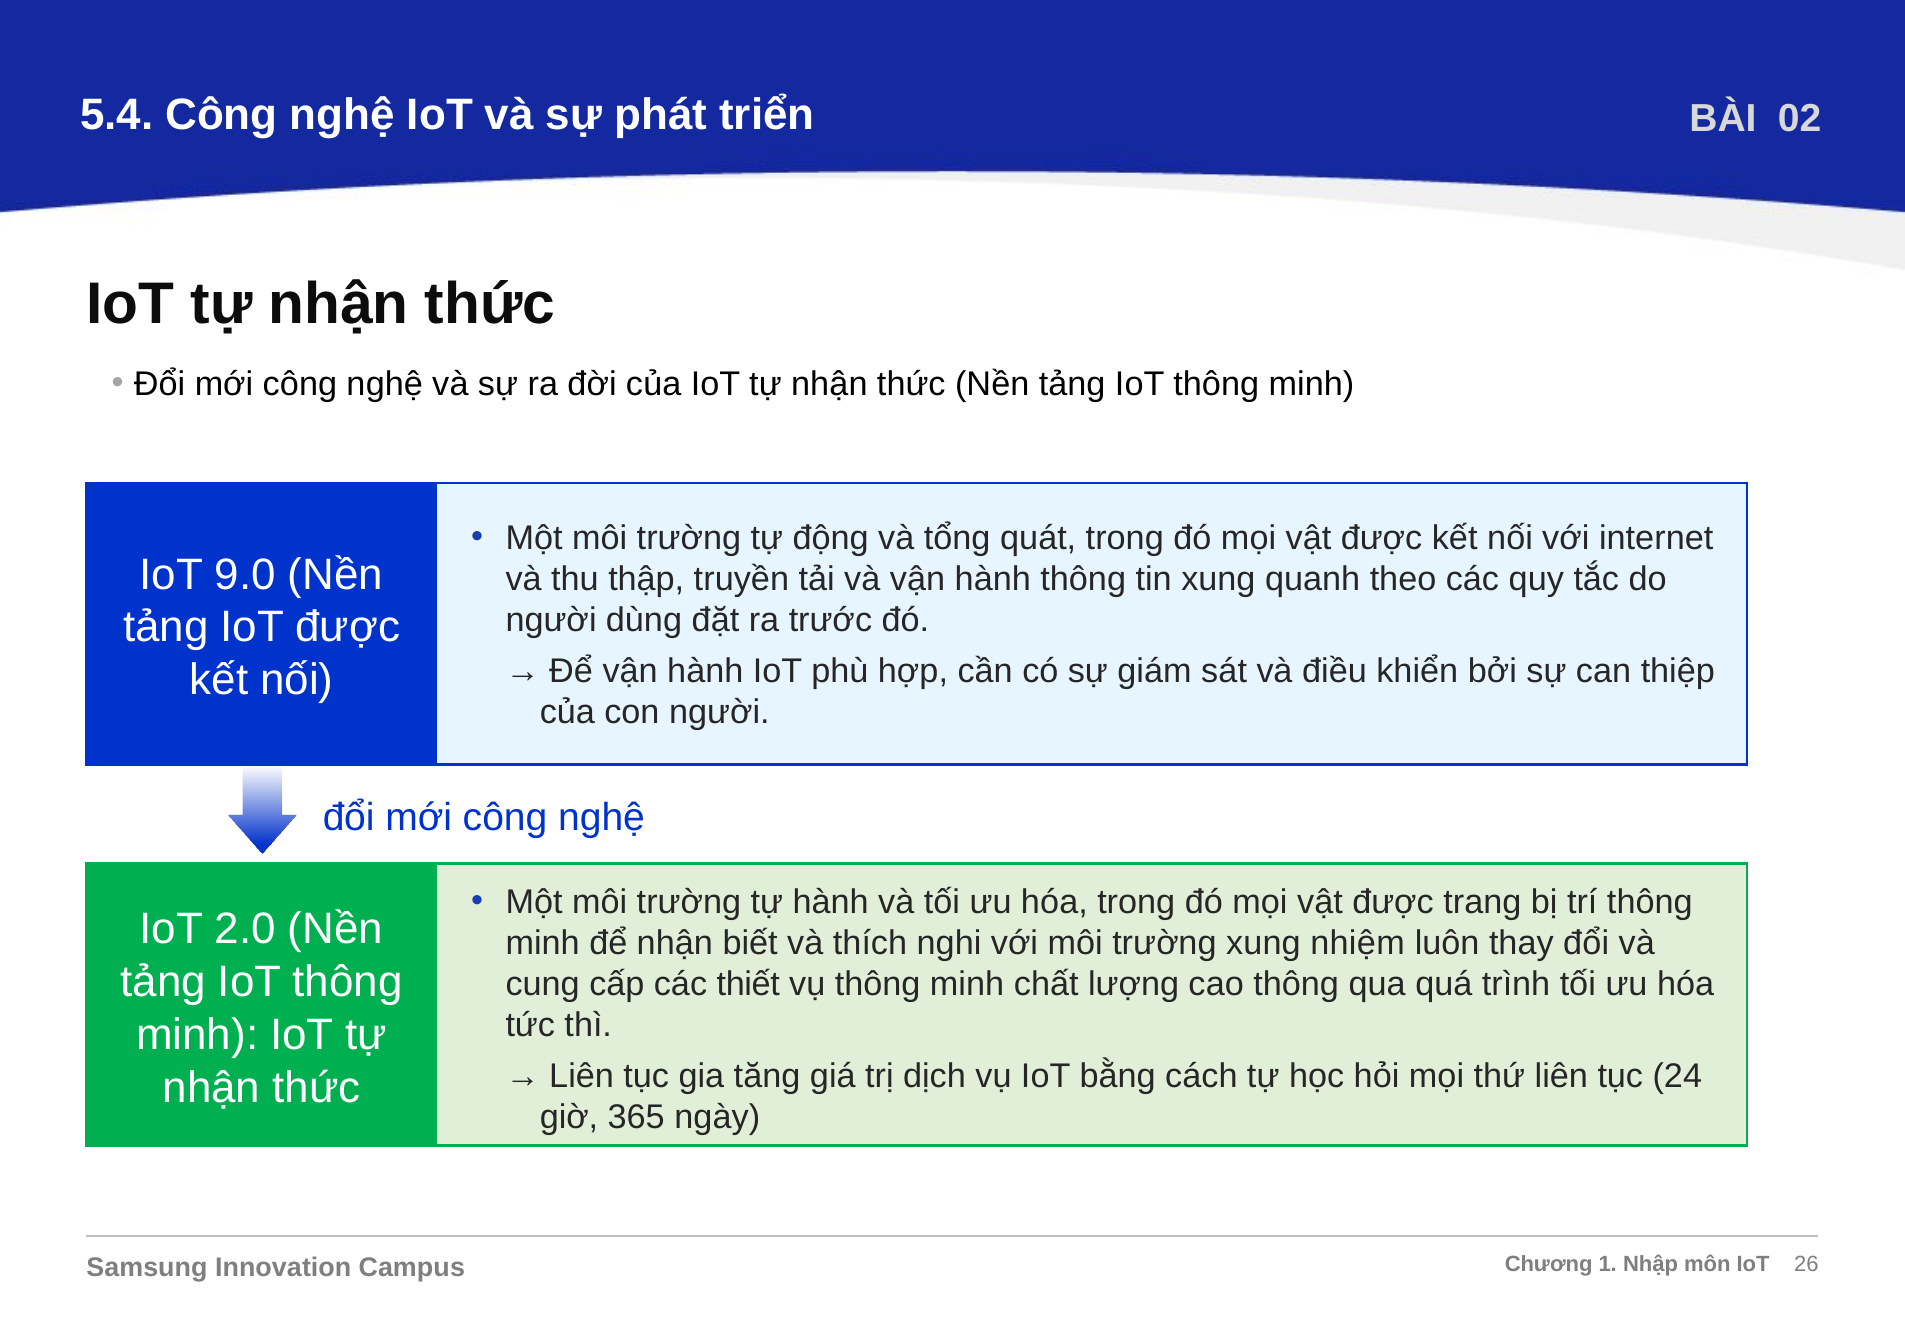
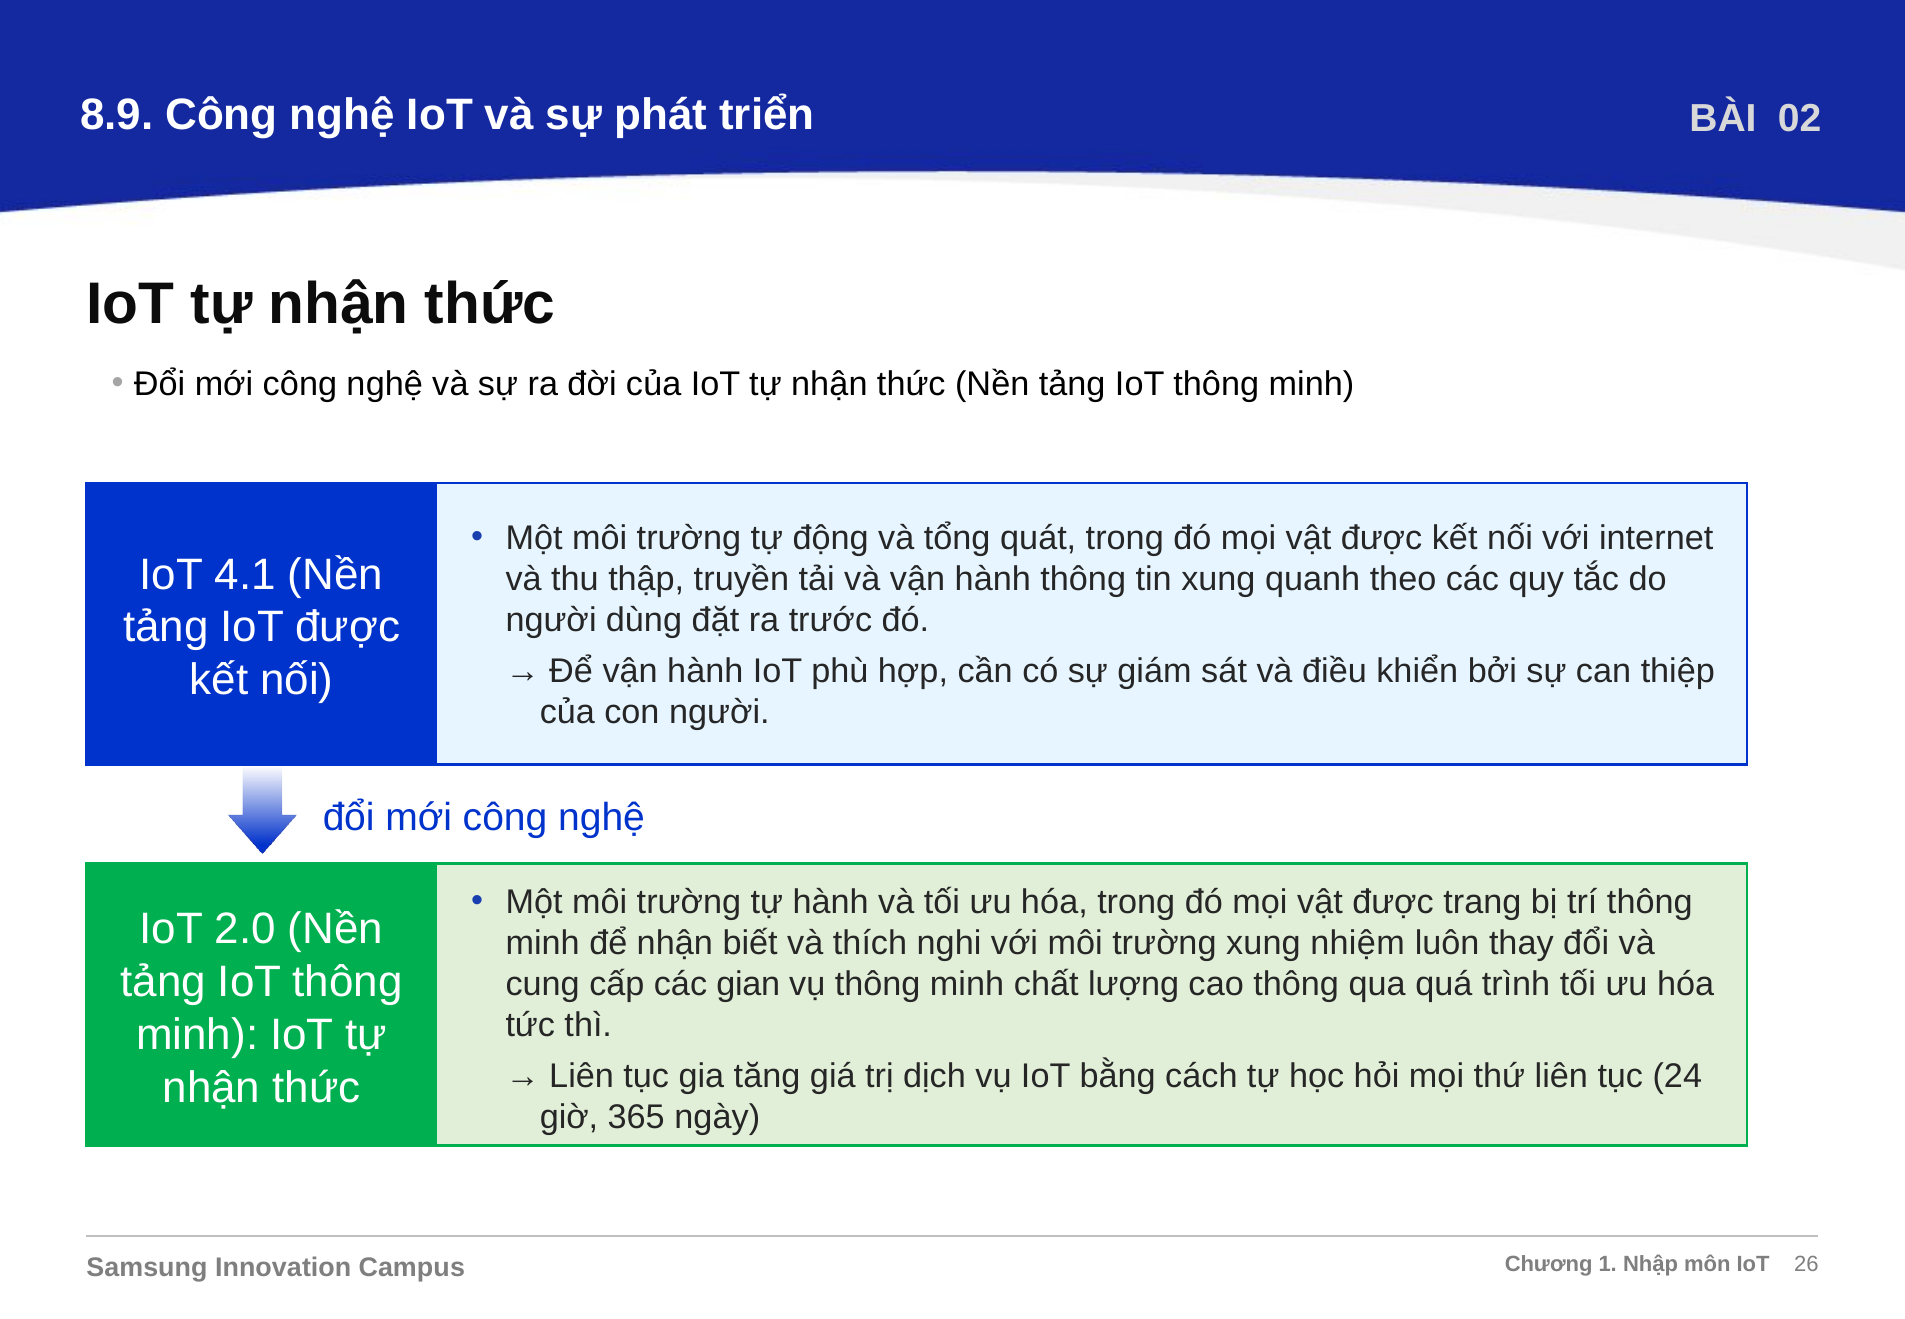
5.4: 5.4 -> 8.9 (117, 115)
9.0: 9.0 -> 4.1 (245, 575)
thiết: thiết -> gian (748, 984)
